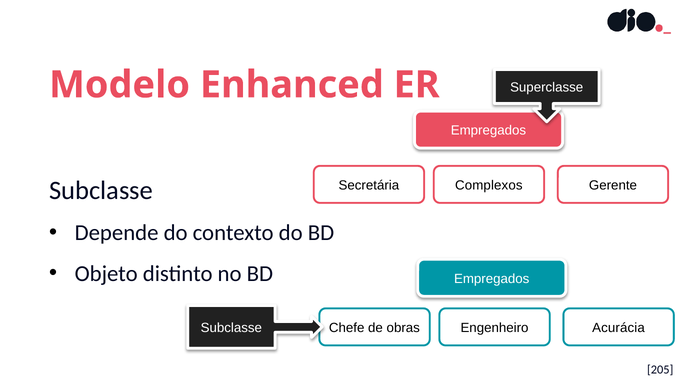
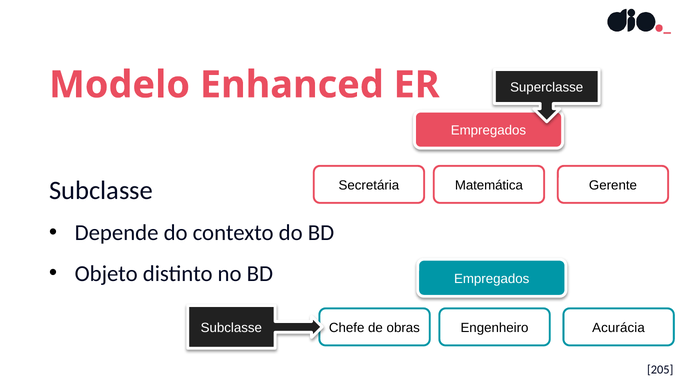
Complexos: Complexos -> Matemática (489, 185)
